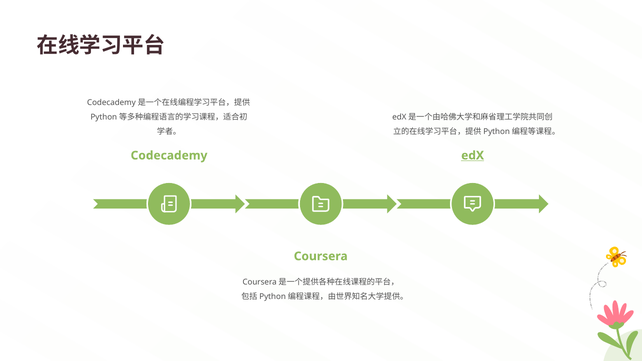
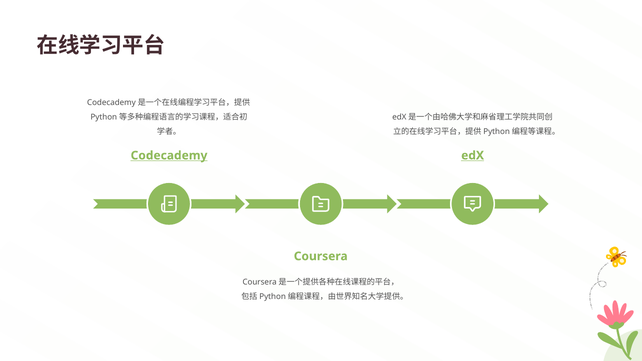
Codecademy underline: none -> present (169, 156)
